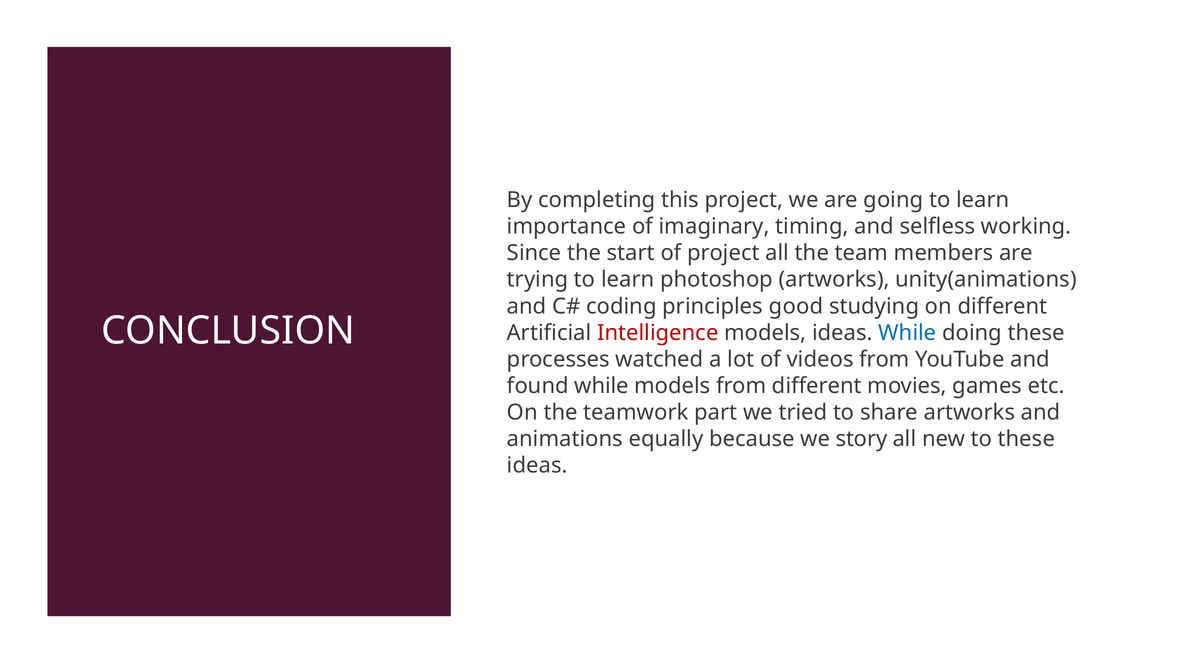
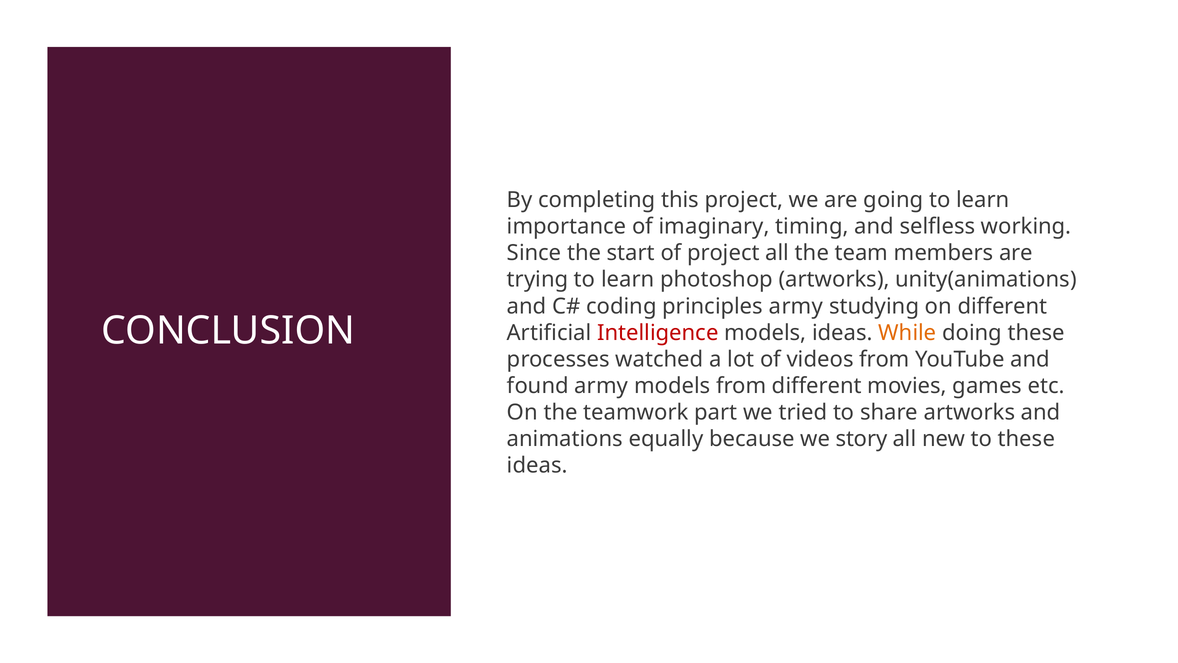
principles good: good -> army (796, 306)
While colour: blue -> orange (907, 333)
found while: while -> army (601, 386)
